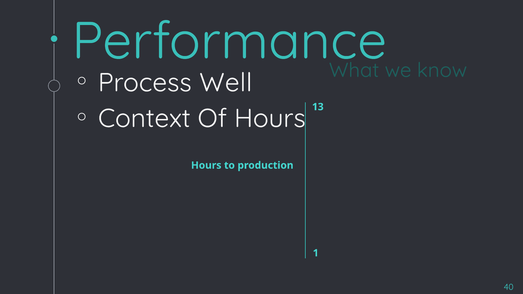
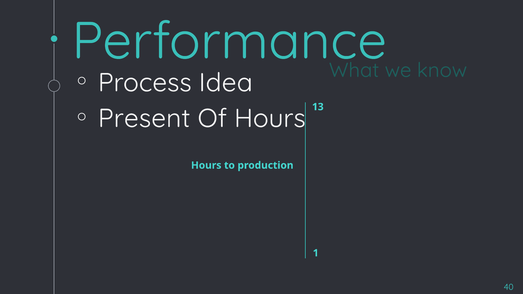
Well: Well -> Idea (226, 83)
Context: Context -> Present (144, 118)
